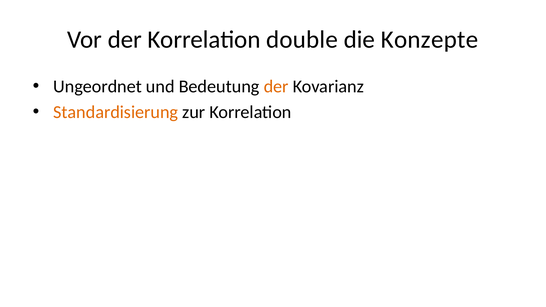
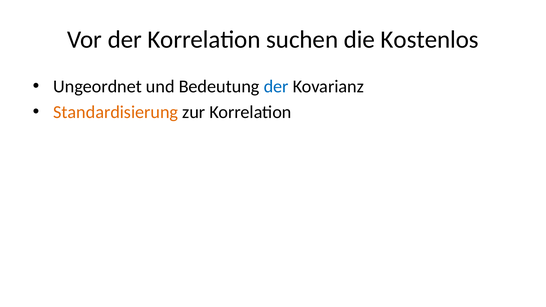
double: double -> suchen (302, 40)
Konzepte: Konzepte -> Kostenlos (430, 40)
der colour: orange -> blue (276, 87)
